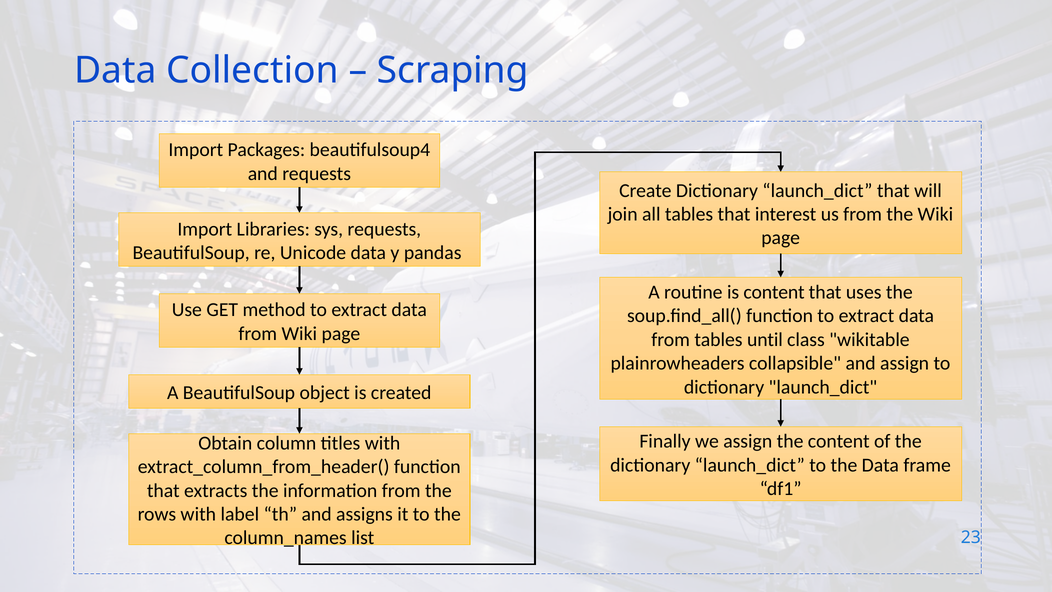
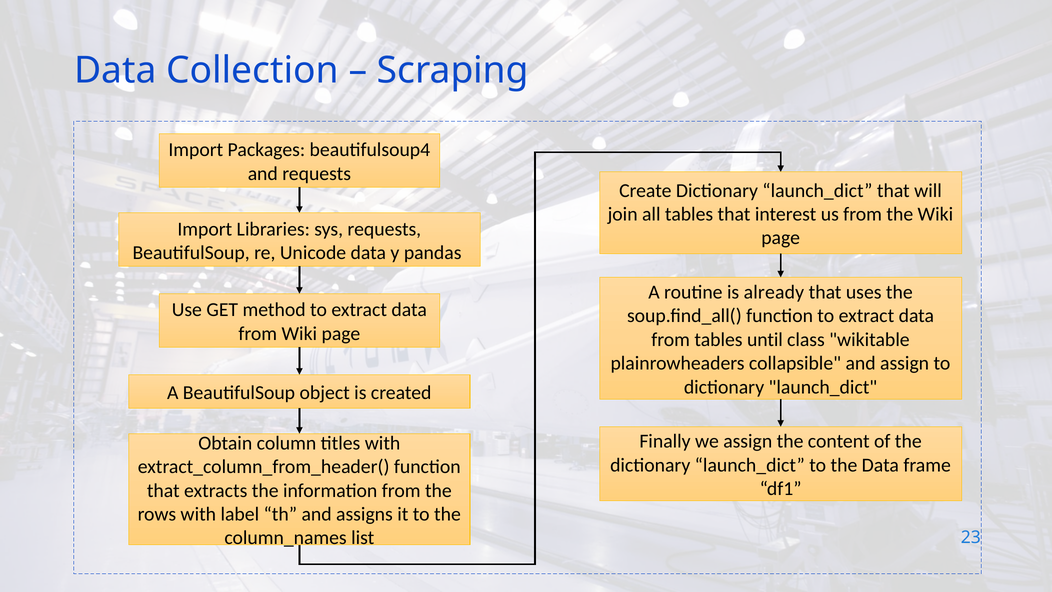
is content: content -> already (774, 292)
